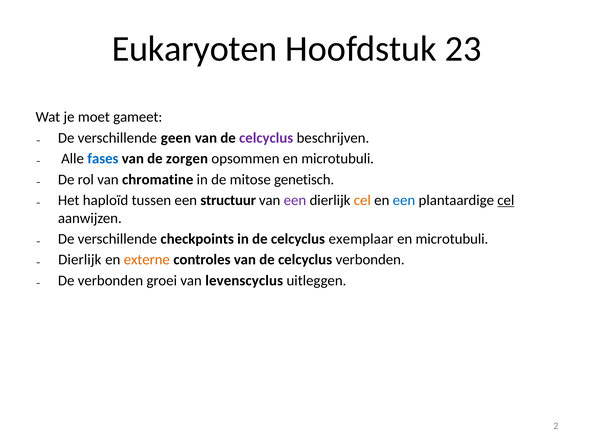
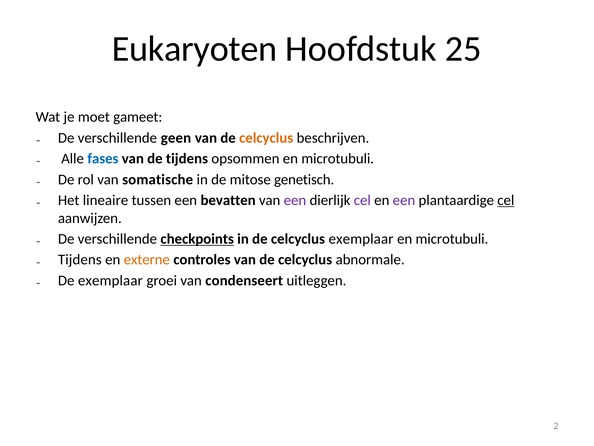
23: 23 -> 25 (463, 49)
celcyclus colour: purple -> orange (266, 138)
de zorgen: zorgen -> tijdens (187, 158)
chromatine: chromatine -> somatische (158, 179)
haploïd: haploïd -> lineaire (105, 200)
structuur: structuur -> bevatten (228, 200)
cel colour: orange -> purple (362, 200)
een colour: blue -> purple (404, 200)
checkpoints underline: none -> present (197, 239)
Dierlijk: Dierlijk -> Tijdens (80, 259)
celcyclus verbonden: verbonden -> abnormale (370, 259)
De verbonden: verbonden -> exemplaar (110, 280)
levenscyclus: levenscyclus -> condenseert (244, 280)
